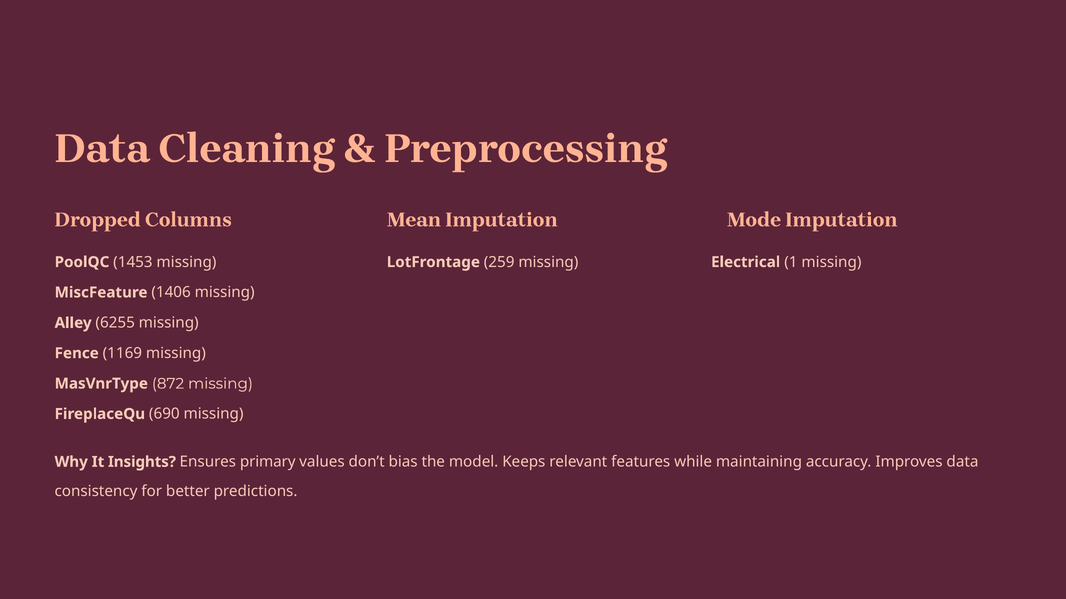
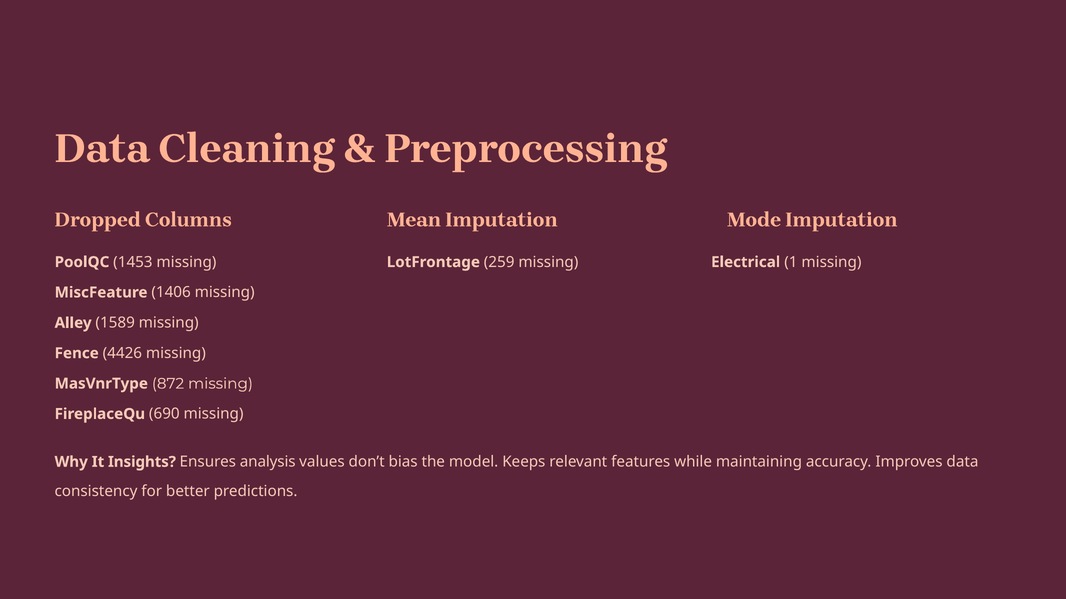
6255: 6255 -> 1589 (115, 323)
1169: 1169 -> 4426 (122, 354)
primary: primary -> analysis (268, 462)
